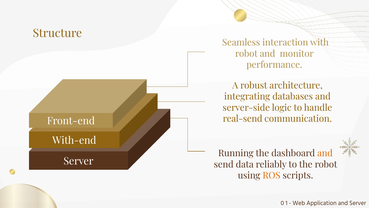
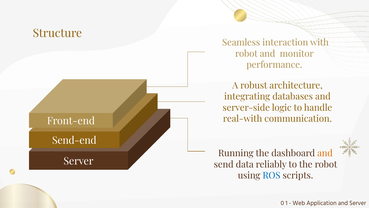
real-send: real-send -> real-with (243, 119)
With-end: With-end -> Send-end (74, 140)
ROS colour: orange -> blue (271, 175)
